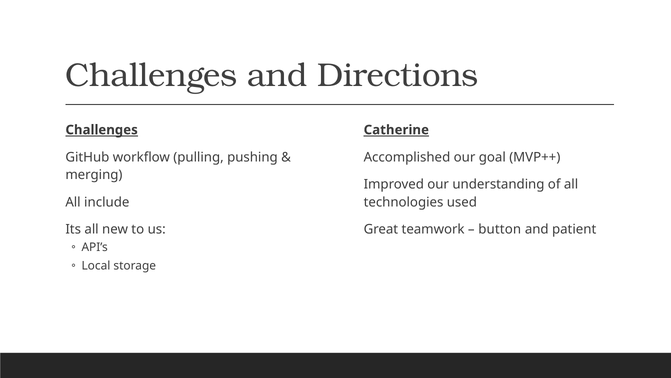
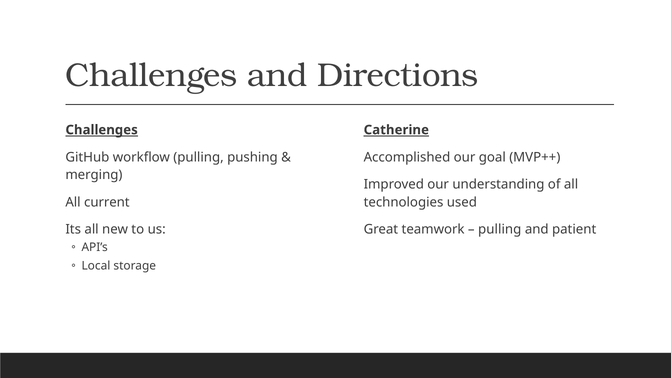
include: include -> current (107, 202)
button: button -> pulling (500, 229)
